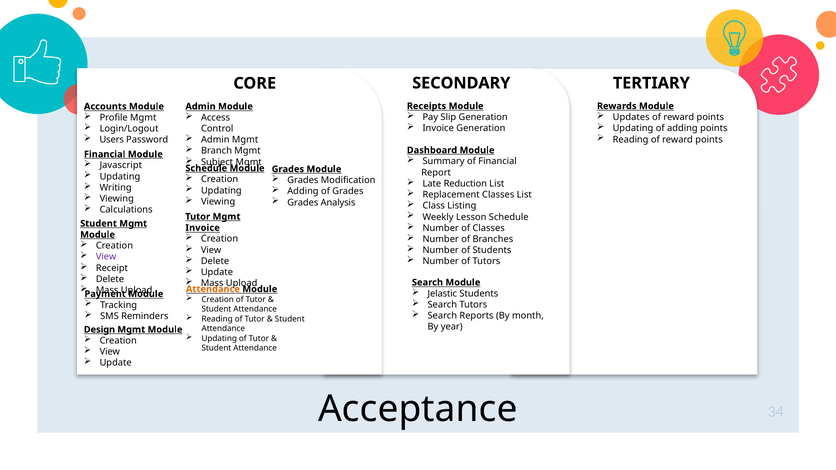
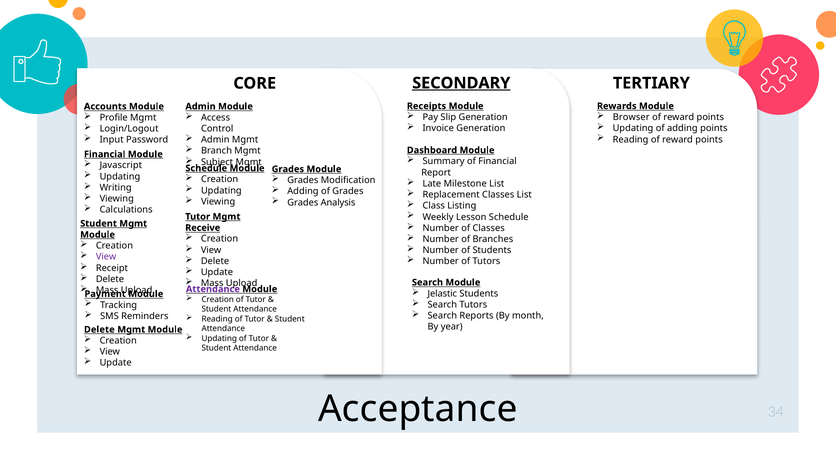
SECONDARY underline: none -> present (461, 83)
Updates: Updates -> Browser (631, 117)
Users: Users -> Input (112, 140)
Reduction: Reduction -> Milestone (465, 184)
Invoice: Invoice -> Receive (203, 228)
Attendance colour: orange -> purple (213, 289)
Design: Design -> Delete (99, 330)
